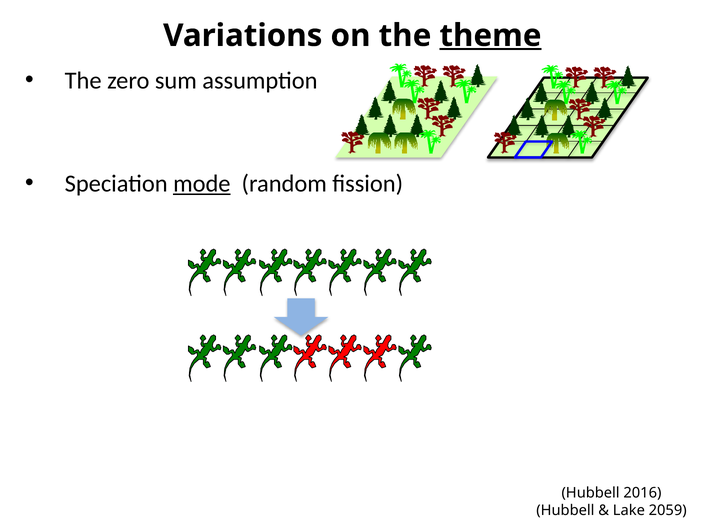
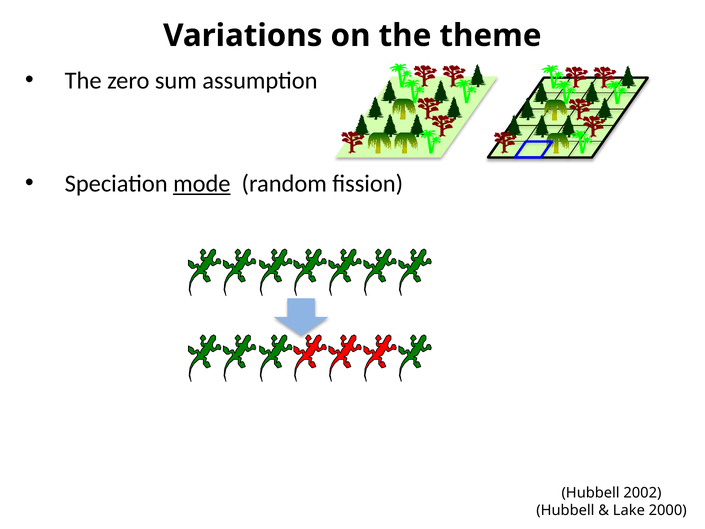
theme underline: present -> none (490, 36)
2016: 2016 -> 2002 (642, 493)
2059: 2059 -> 2000 (668, 510)
